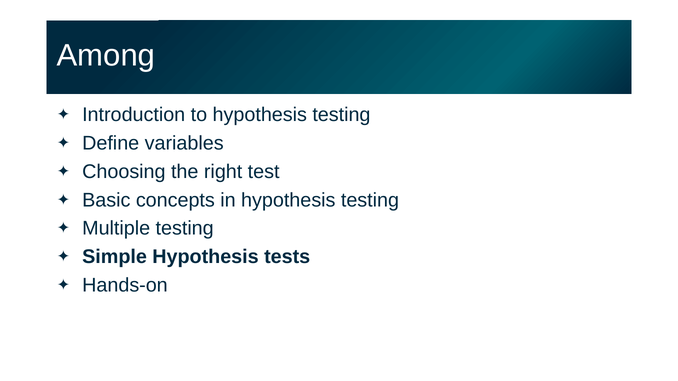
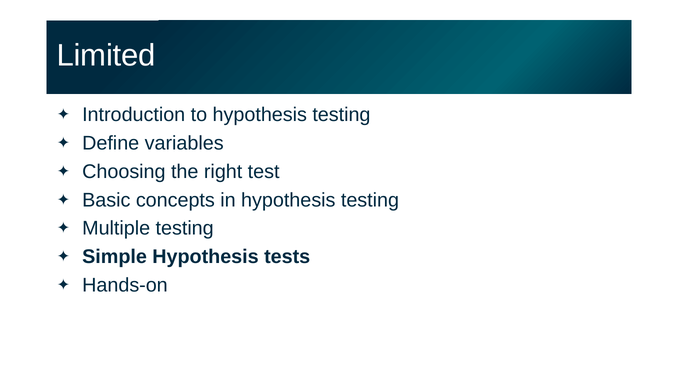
Among: Among -> Limited (106, 56)
